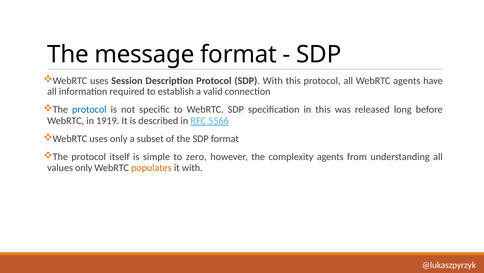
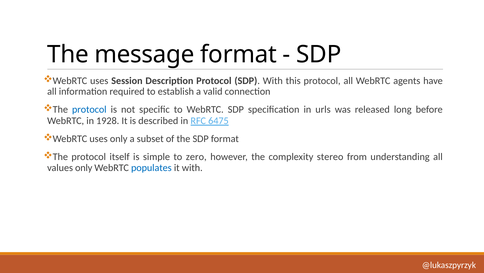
in this: this -> urls (323, 109)
1919: 1919 -> 1928 (108, 120)
5566: 5566 -> 6475 (218, 120)
complexity agents: agents -> stereo (330, 156)
populates colour: orange -> blue (151, 167)
